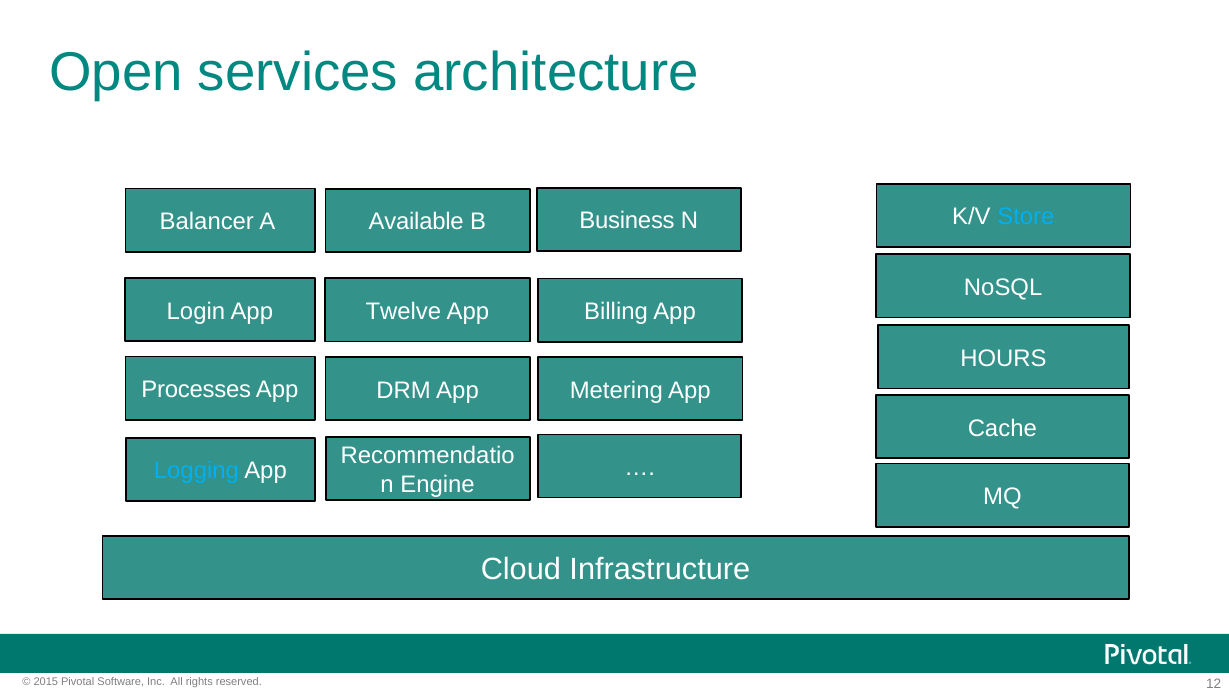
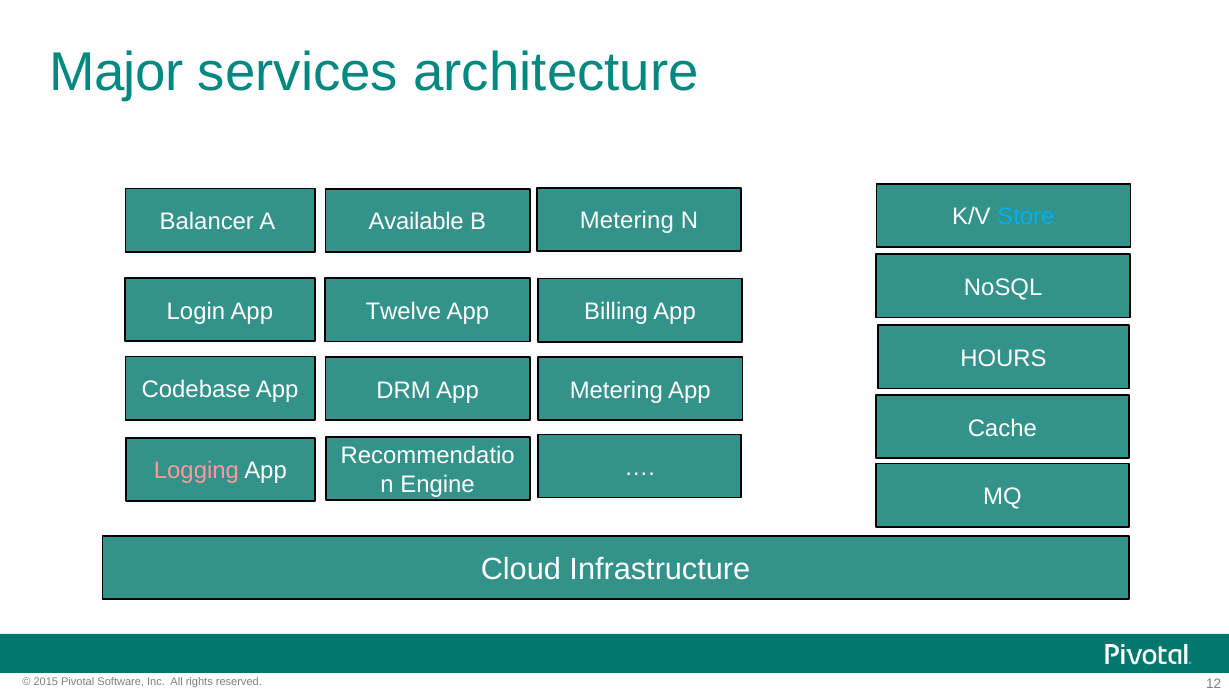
Open: Open -> Major (116, 73)
B Business: Business -> Metering (627, 221)
Processes: Processes -> Codebase (196, 390)
Logging colour: light blue -> pink (196, 471)
